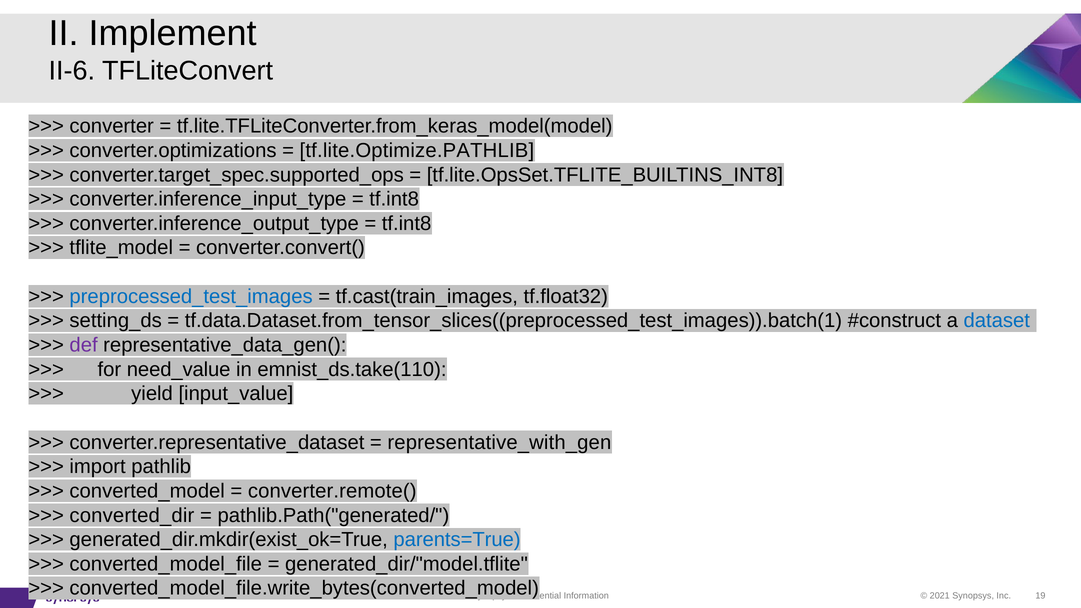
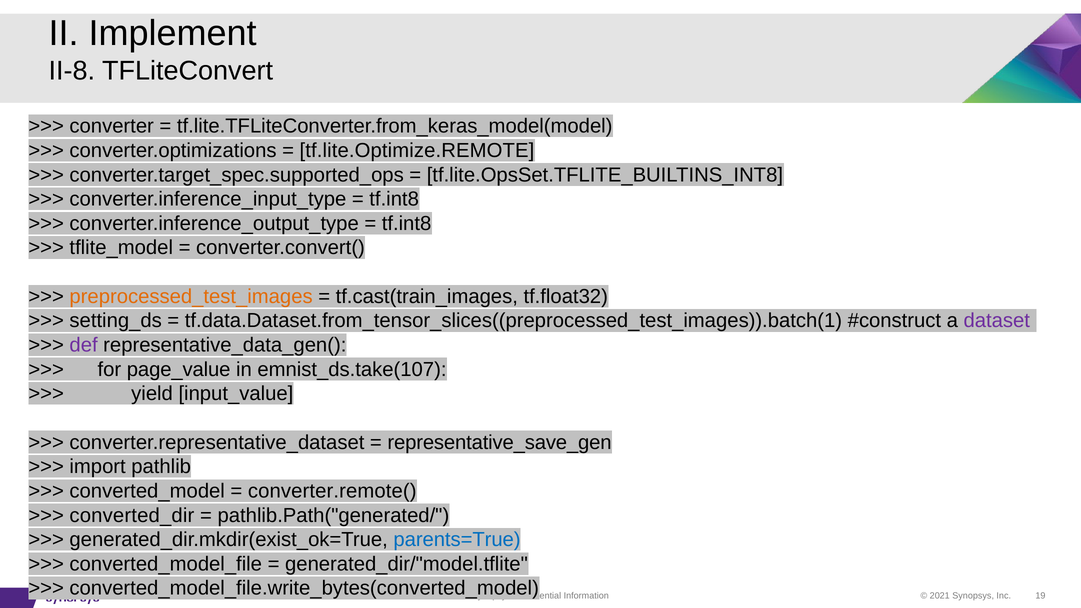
II-6: II-6 -> II-8 (72, 71)
tf.lite.Optimize.PATHLIB: tf.lite.Optimize.PATHLIB -> tf.lite.Optimize.REMOTE (417, 151)
preprocessed_test_images colour: blue -> orange (191, 296)
dataset colour: blue -> purple (997, 321)
need_value: need_value -> page_value (179, 369)
emnist_ds.take(110: emnist_ds.take(110 -> emnist_ds.take(107 (352, 369)
representative_with_gen: representative_with_gen -> representative_save_gen (500, 442)
